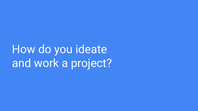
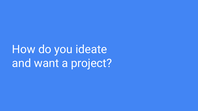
work: work -> want (46, 63)
